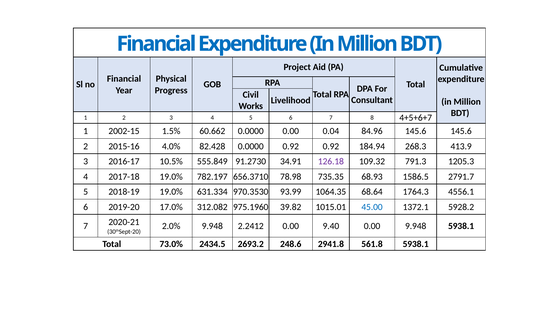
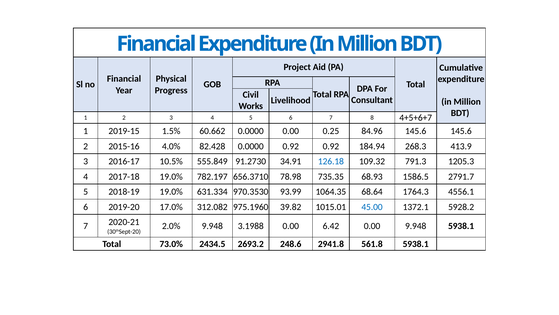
2002-15: 2002-15 -> 2019-15 (124, 131)
0.04: 0.04 -> 0.25 (331, 131)
126.18 colour: purple -> blue (331, 161)
2.2412: 2.2412 -> 3.1988 (251, 226)
9.40: 9.40 -> 6.42 (331, 226)
